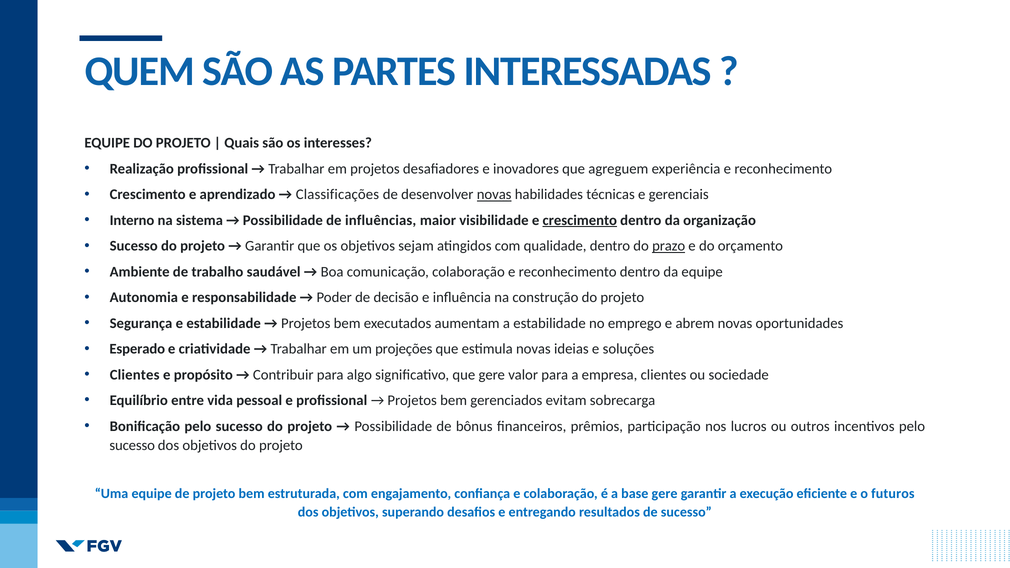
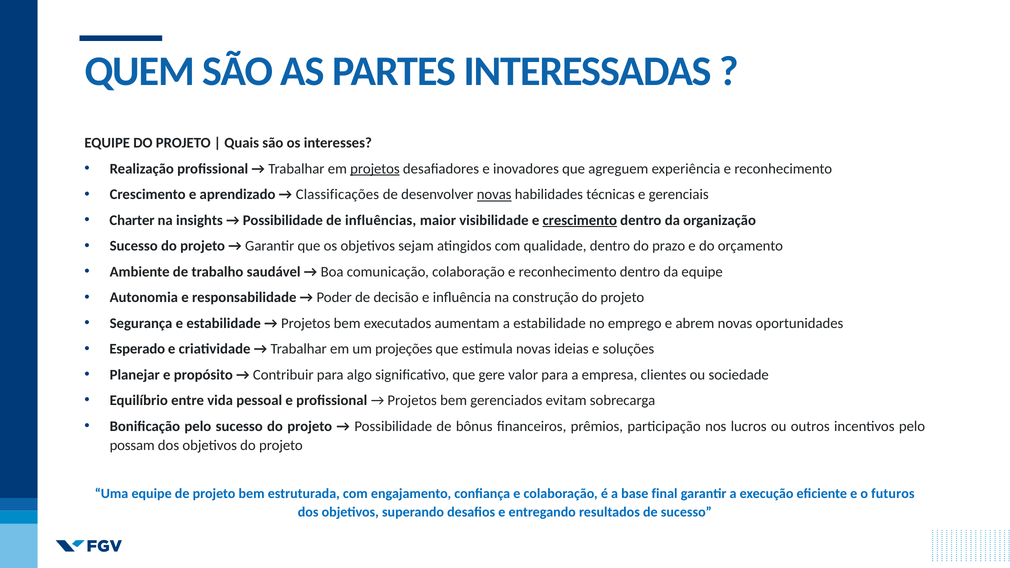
projetos underline: none -> present (375, 169)
Interno: Interno -> Charter (132, 220)
sistema: sistema -> insights (199, 220)
prazo underline: present -> none (669, 246)
Clientes: Clientes -> Planejar (135, 375)
sucesso: sucesso -> possam (132, 446)
base gere: gere -> final (665, 494)
